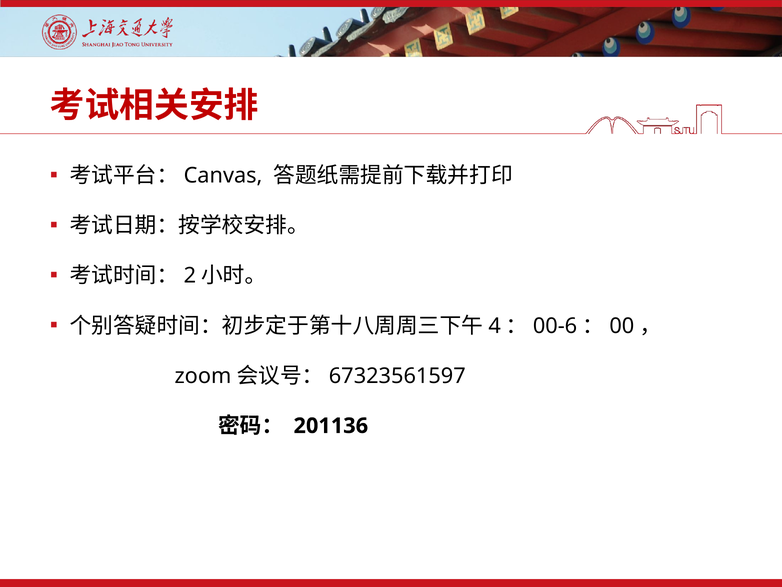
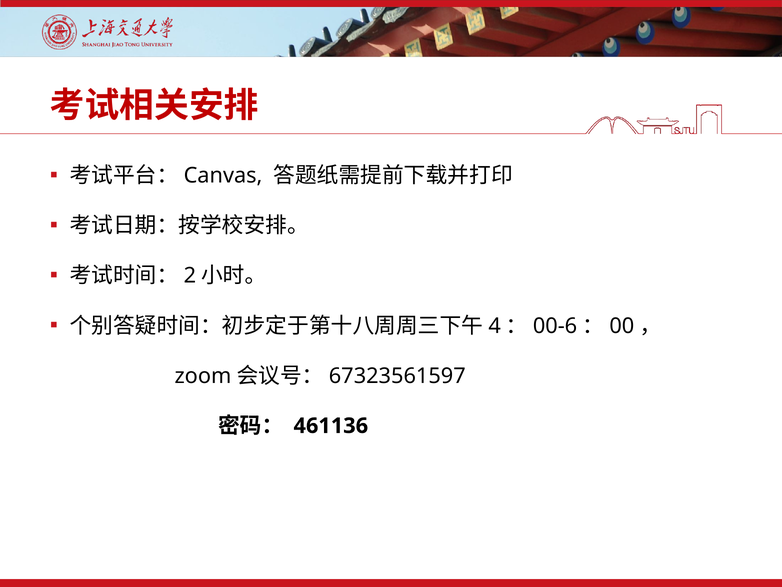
201136: 201136 -> 461136 (331, 425)
